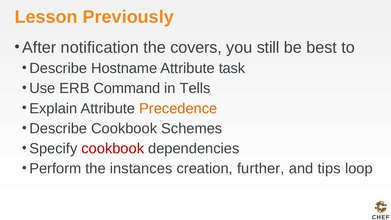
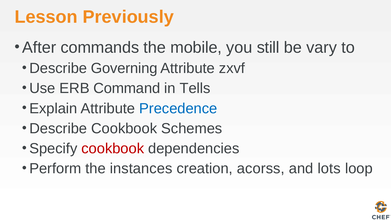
notification: notification -> commands (100, 47)
covers: covers -> mobile (196, 47)
best: best -> vary (322, 47)
Hostname: Hostname -> Governing (124, 68)
task: task -> zxvf (232, 68)
Precedence colour: orange -> blue (178, 108)
further: further -> acorss (261, 169)
tips: tips -> lots (329, 169)
